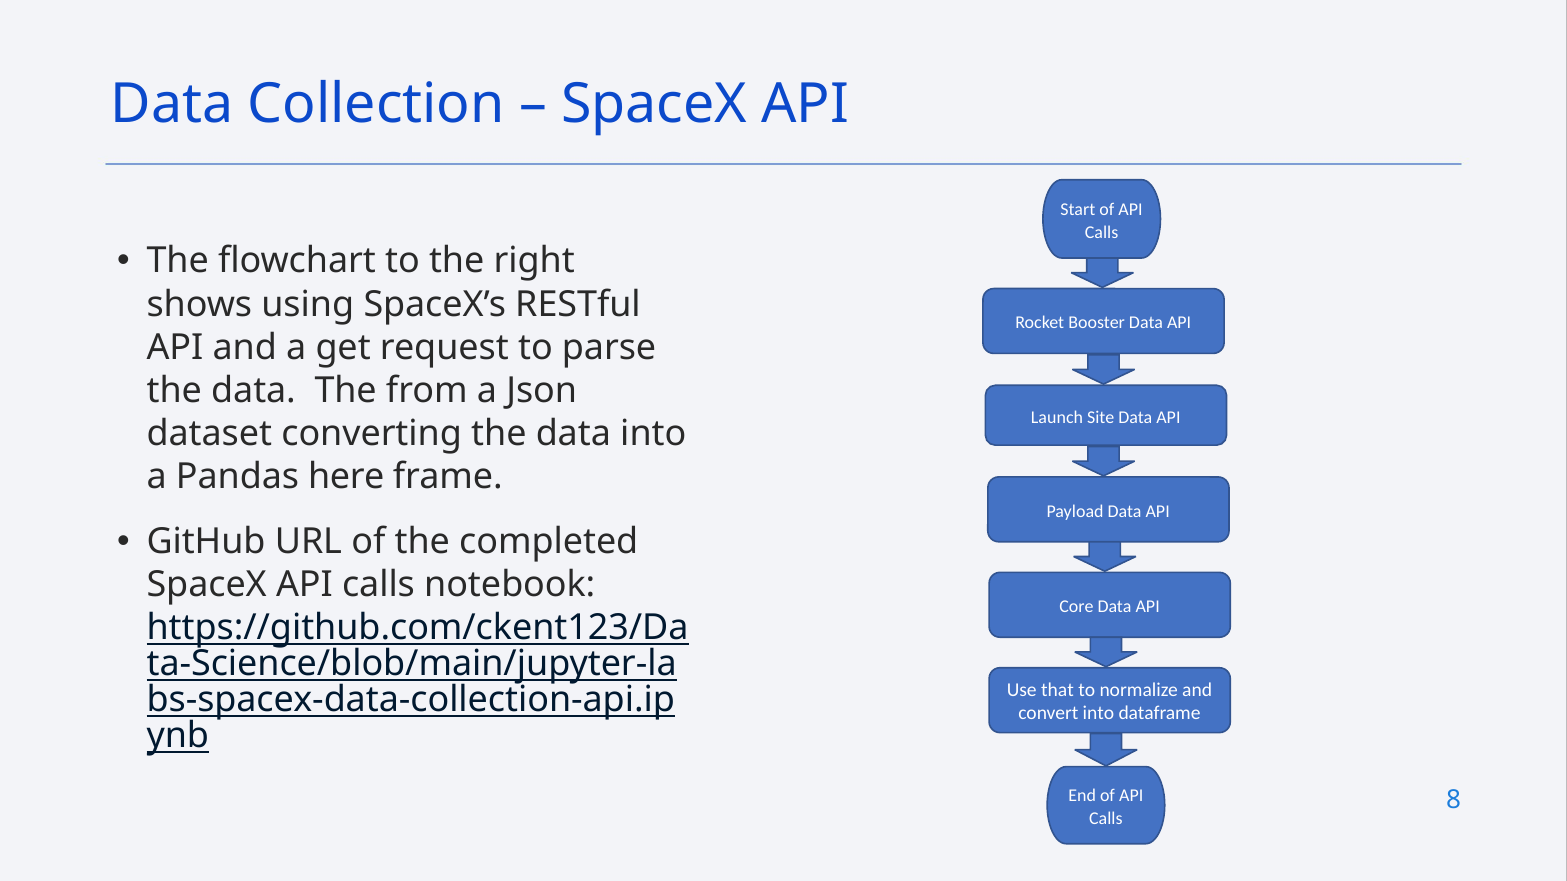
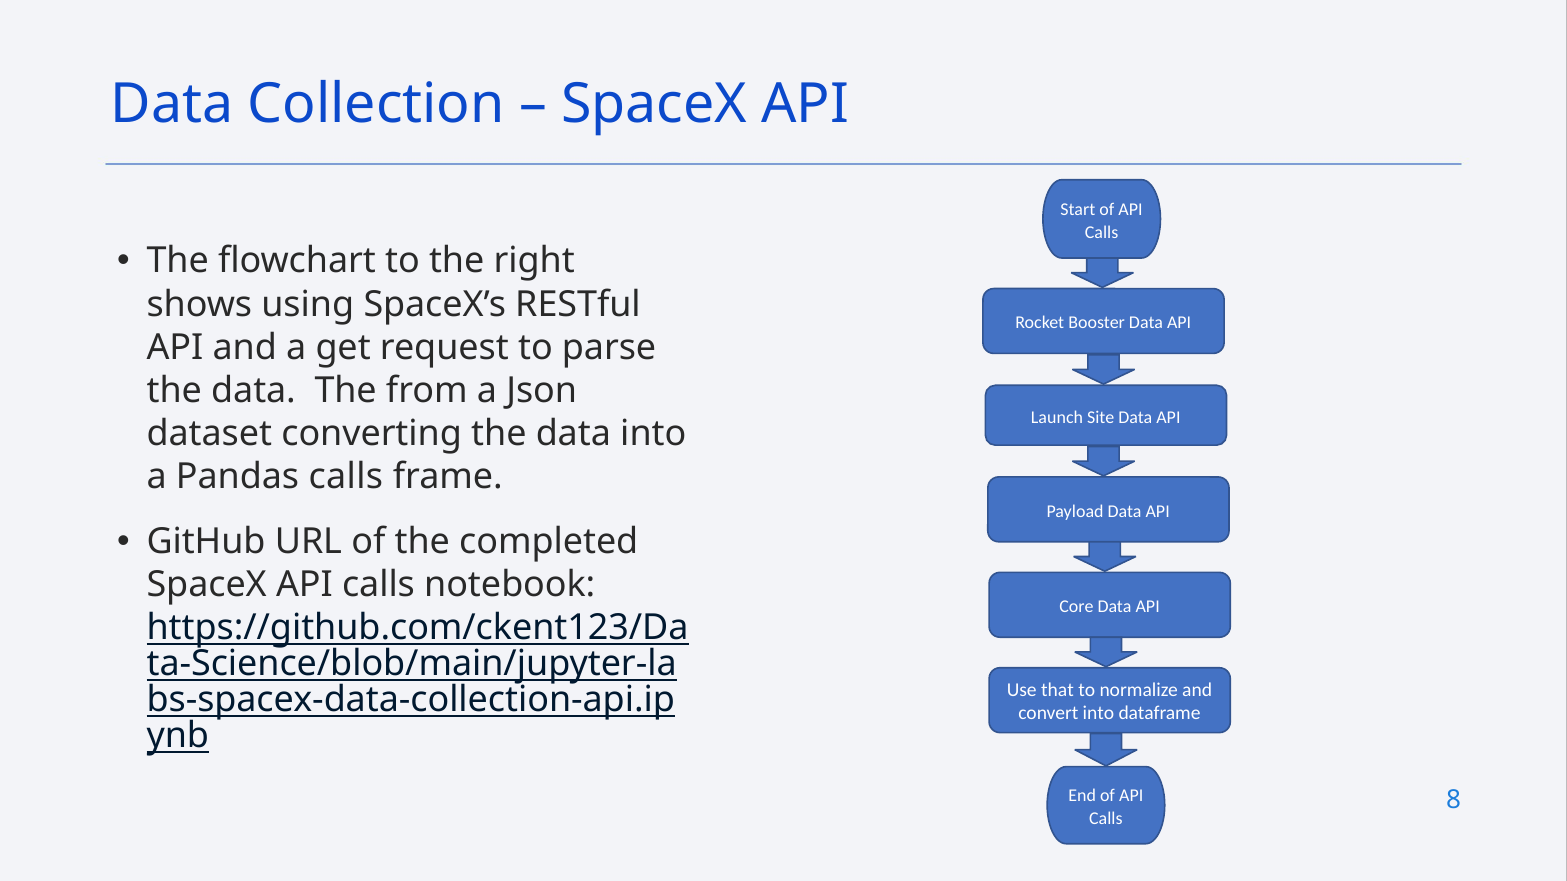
Pandas here: here -> calls (346, 476)
